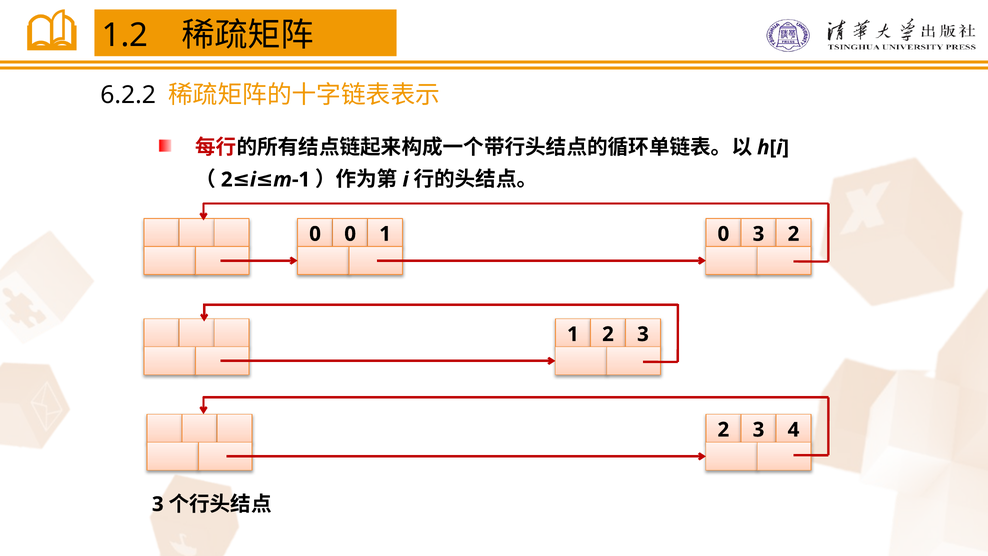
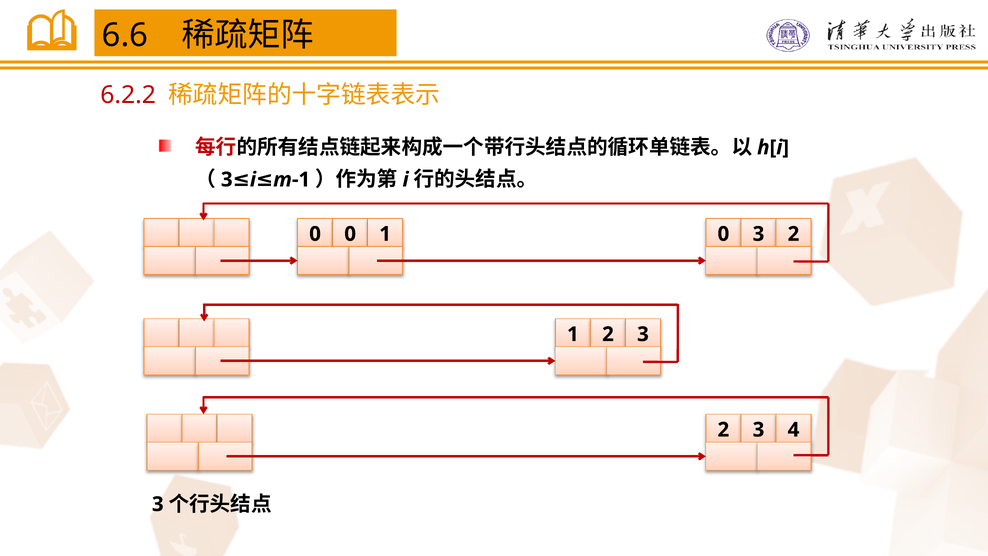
1.2: 1.2 -> 6.6 (125, 35)
6.2.2 colour: black -> red (128, 95)
2: 2 -> 3 (227, 180)
